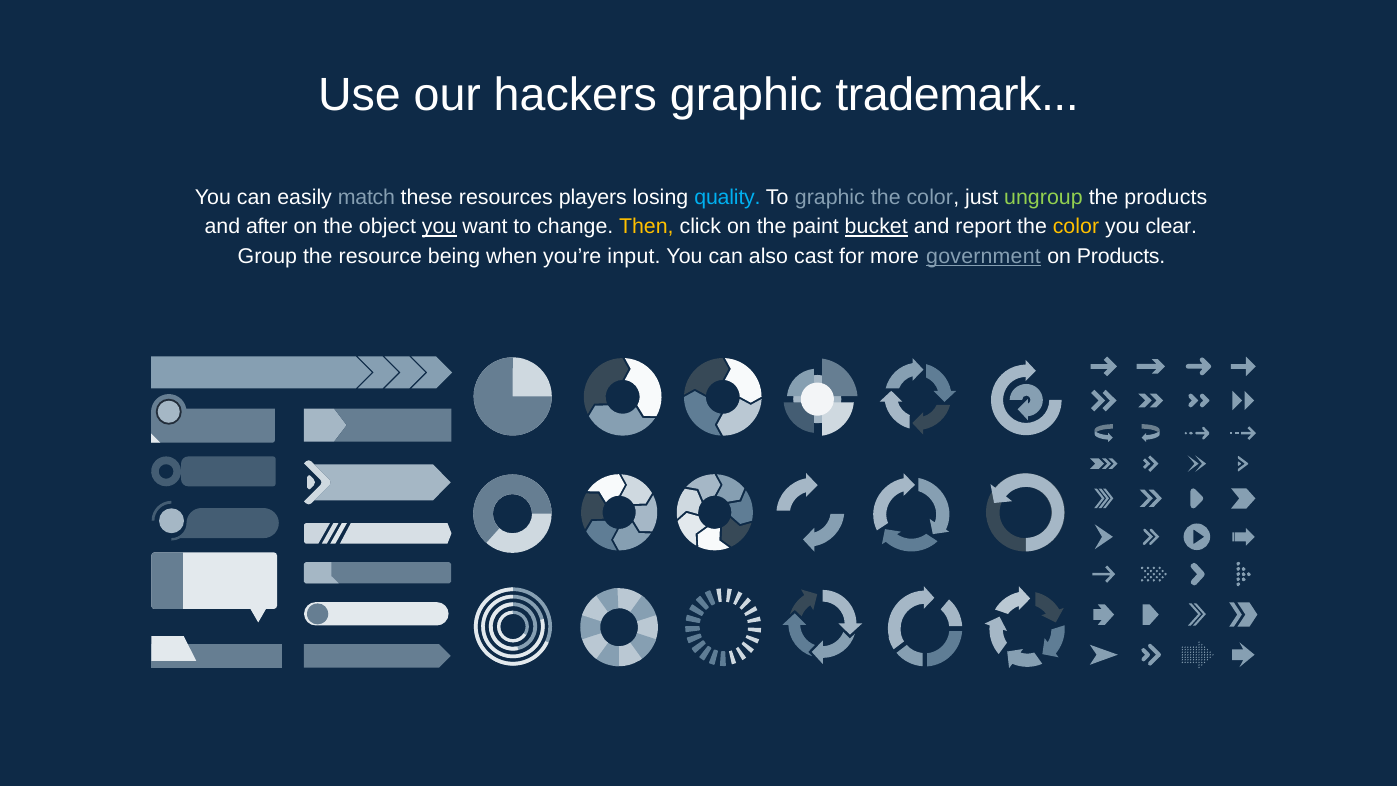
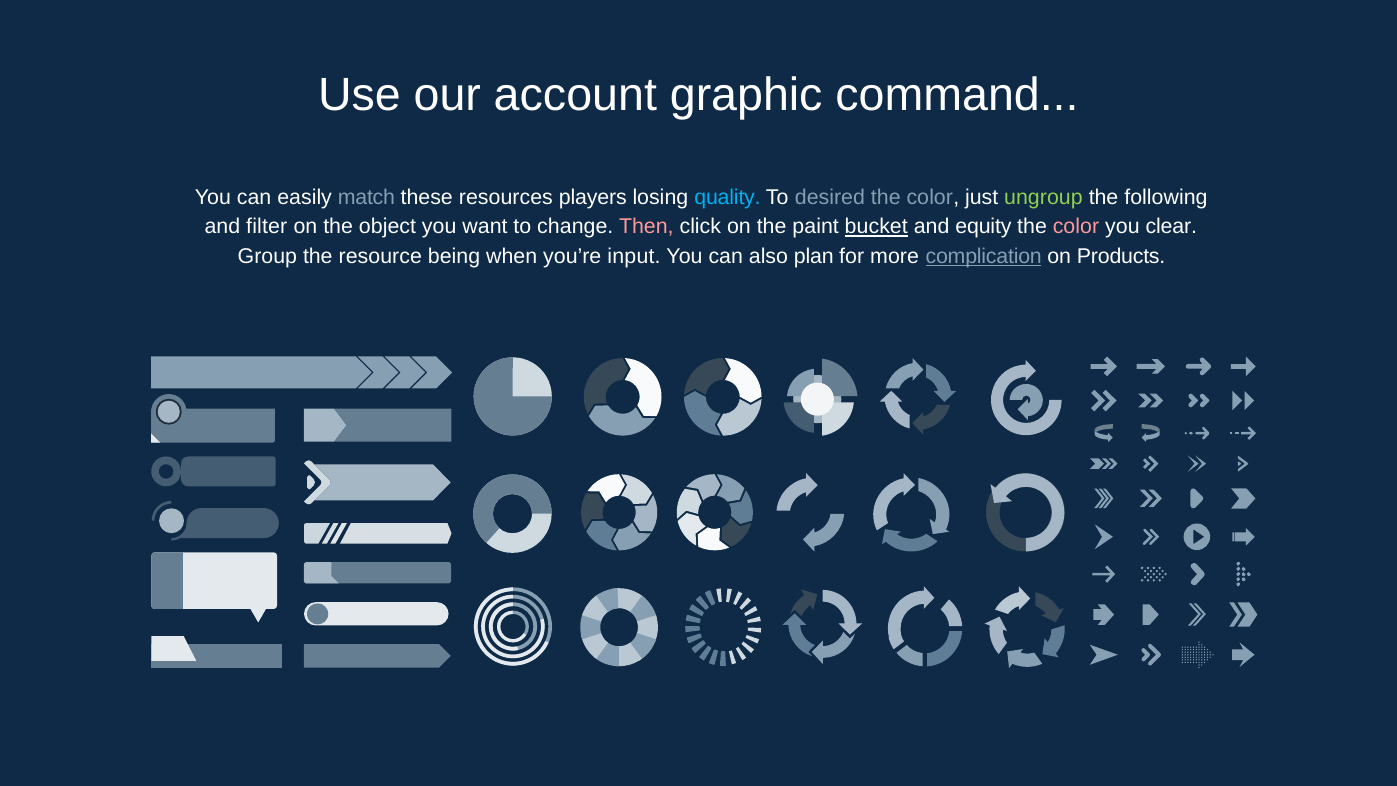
hackers: hackers -> account (575, 95)
trademark: trademark -> command (957, 95)
To graphic: graphic -> desired (830, 197)
the products: products -> following (1166, 197)
after: after -> filter (267, 227)
you underline: present -> none (439, 227)
Then colour: yellow -> pink (646, 227)
report: report -> equity (983, 227)
color colour: yellow -> pink (1076, 227)
cast: cast -> plan (814, 256)
government: government -> complication (984, 256)
